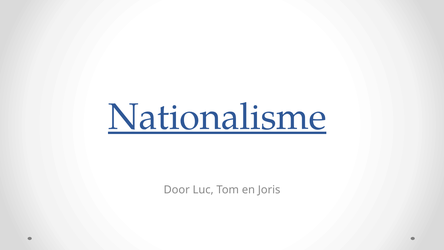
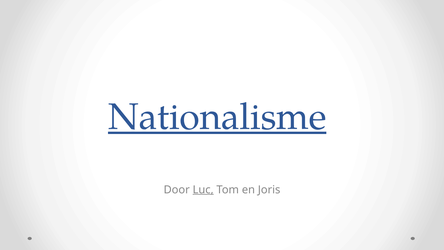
Luc underline: none -> present (203, 189)
